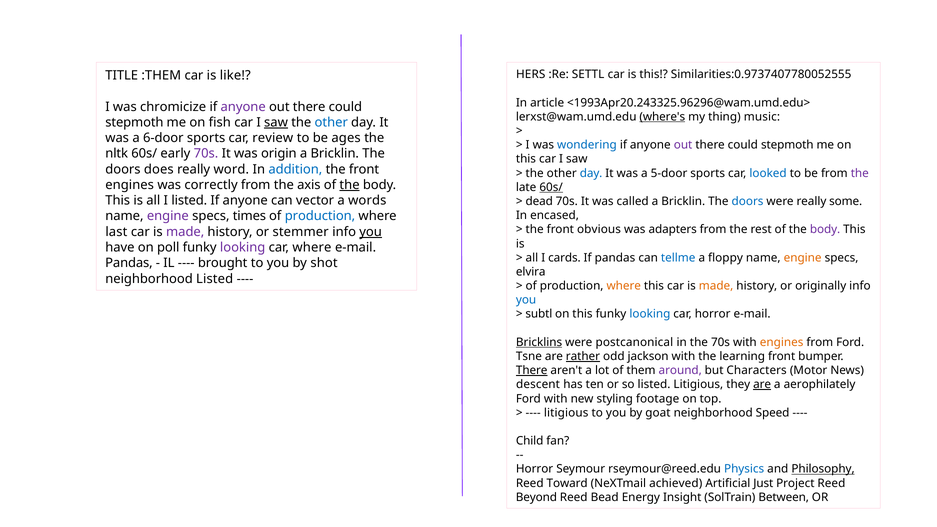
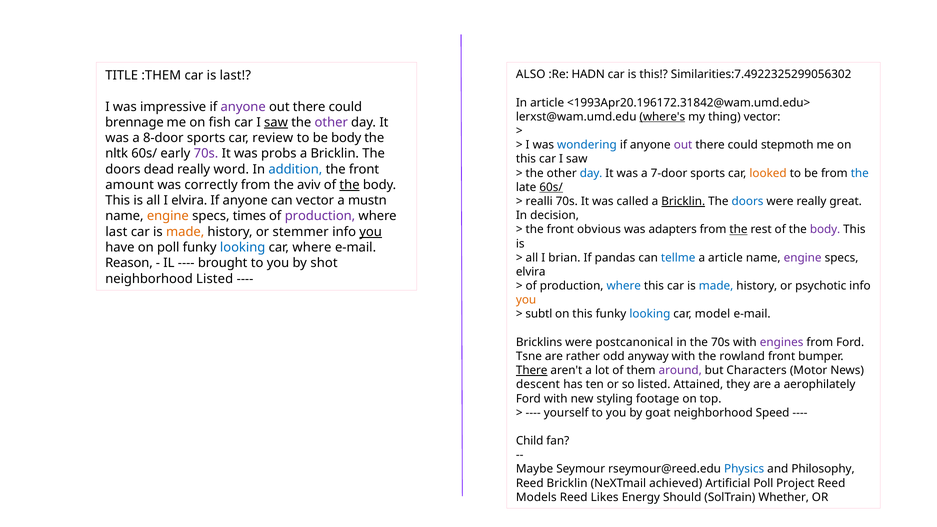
HERS: HERS -> ALSO (531, 75)
SETTL: SETTL -> HADN (588, 75)
Similarities:0.9737407780052555: Similarities:0.9737407780052555 -> Similarities:7.4922325299056302 (761, 75)
is like: like -> last (235, 75)
<1993Apr20.243325.96296@wam.umd.edu>: <1993Apr20.243325.96296@wam.umd.edu> -> <1993Apr20.196172.31842@wam.umd.edu> (689, 103)
chromicize: chromicize -> impressive (173, 107)
thing music: music -> vector (762, 117)
stepmoth: stepmoth -> brennage (134, 122)
other colour: blue -> purple (331, 122)
6-door: 6-door -> 8-door (163, 138)
be ages: ages -> body (346, 138)
origin: origin -> probs (279, 154)
does: does -> dead (159, 169)
5-door: 5-door -> 7-door (669, 173)
looked colour: blue -> orange (768, 173)
the colour: purple -> blue (860, 173)
engines: engines -> amount (130, 185)
axis: axis -> aviv (309, 185)
I listed: listed -> elvira (189, 201)
words: words -> mustn (367, 201)
dead: dead -> realli (539, 201)
Bricklin underline: none -> present (683, 201)
some: some -> great (846, 201)
encased: encased -> decision (555, 216)
engine colour: purple -> orange (168, 216)
production colour: blue -> purple (320, 216)
the underline: none -> present (738, 230)
made colour: purple -> orange (185, 232)
looking colour: purple -> blue (243, 248)
cards: cards -> brian (564, 258)
a floppy: floppy -> article (725, 258)
engine colour: orange -> purple (803, 258)
Pandas: Pandas -> Reason (129, 263)
where colour: orange -> blue (624, 286)
made colour: orange -> blue (716, 286)
originally: originally -> psychotic (821, 286)
you colour: blue -> orange (526, 300)
car horror: horror -> model (713, 314)
Bricklins underline: present -> none (539, 342)
engines colour: orange -> purple (782, 342)
rather underline: present -> none (583, 356)
jackson: jackson -> anyway (648, 356)
learning: learning -> rowland (742, 356)
listed Litigious: Litigious -> Attained (698, 385)
are underline: present -> none (762, 385)
litigious: litigious -> yourself (566, 413)
Horror: Horror -> Maybe (535, 469)
Philosophy underline: present -> none (823, 469)
Reed Toward: Toward -> Bricklin (567, 483)
Artificial Just: Just -> Poll (763, 483)
Beyond: Beyond -> Models (536, 497)
Bead: Bead -> Likes (605, 497)
Insight: Insight -> Should (682, 497)
Between: Between -> Whether (784, 497)
